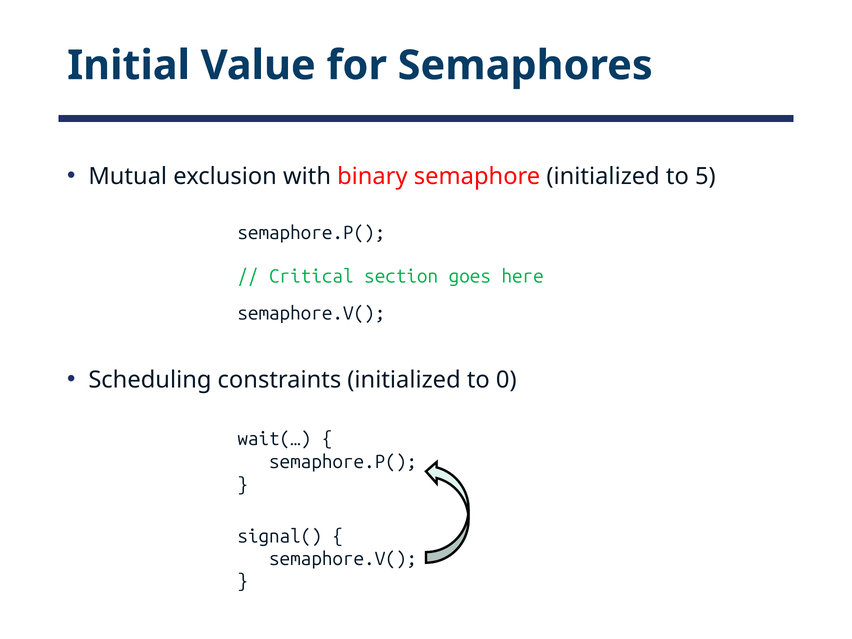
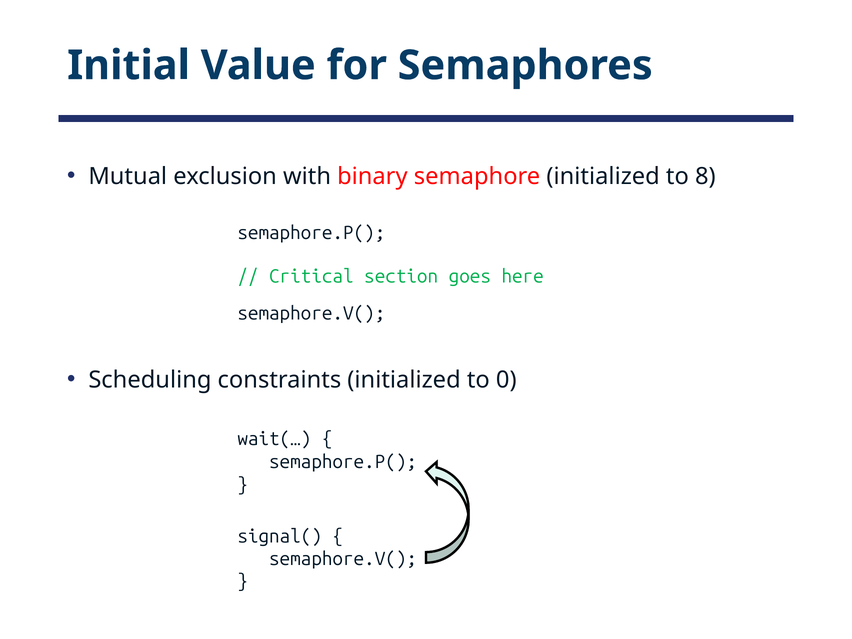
5: 5 -> 8 (705, 176)
